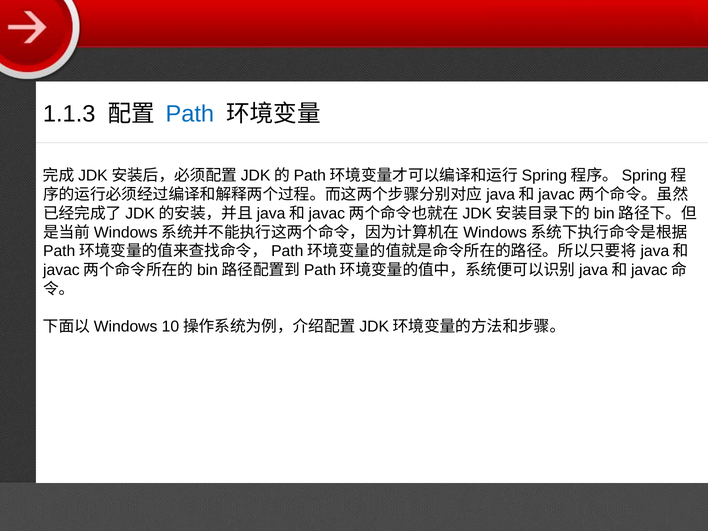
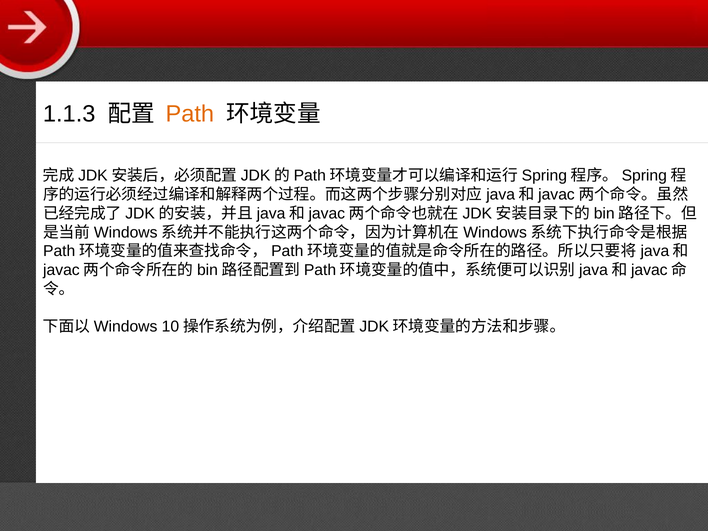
Path colour: blue -> orange (190, 114)
